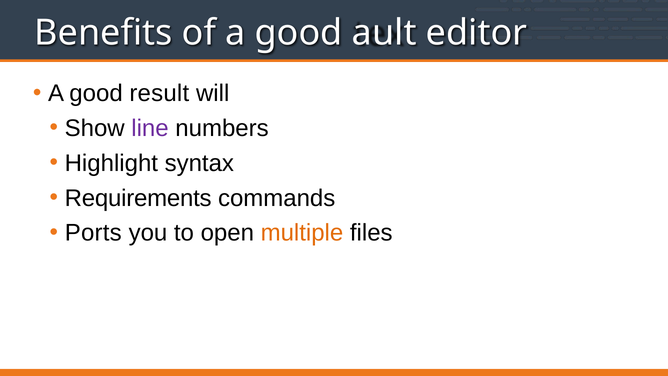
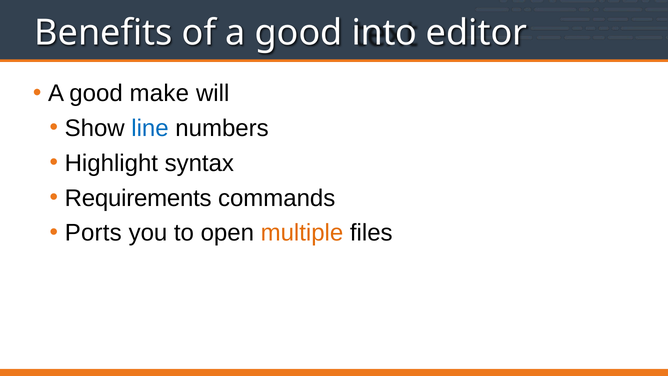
ault: ault -> into (384, 33)
result: result -> make (159, 93)
line colour: purple -> blue (150, 128)
